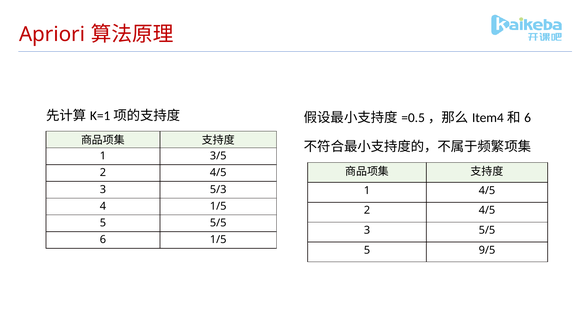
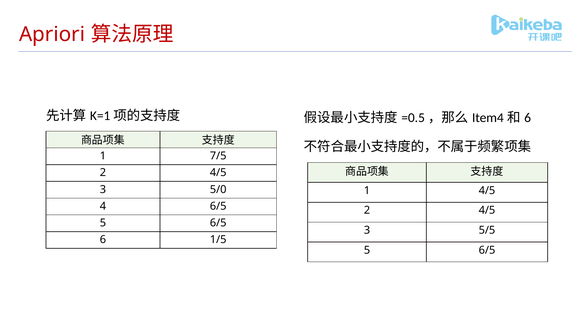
3/5: 3/5 -> 7/5 (218, 156)
5/3: 5/3 -> 5/0 (218, 189)
4 1/5: 1/5 -> 6/5 (218, 206)
5/5: 5/5 -> 6/5 (218, 223)
9/5: 9/5 -> 6/5 (487, 250)
